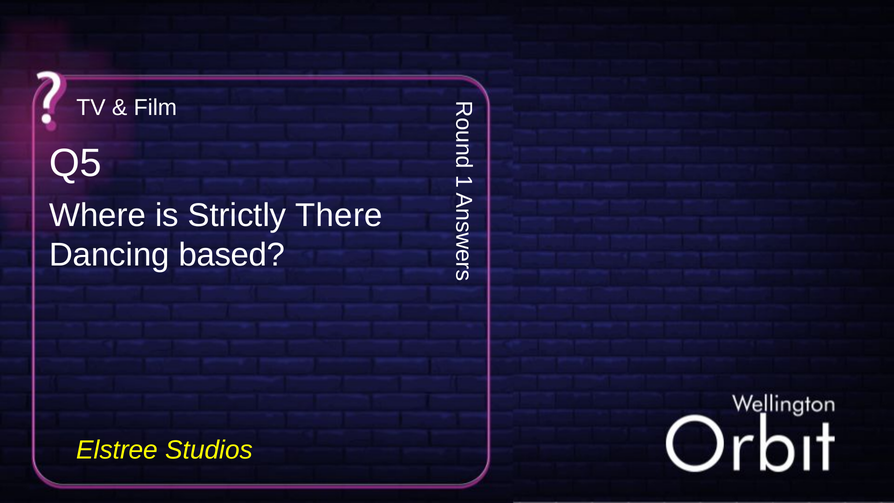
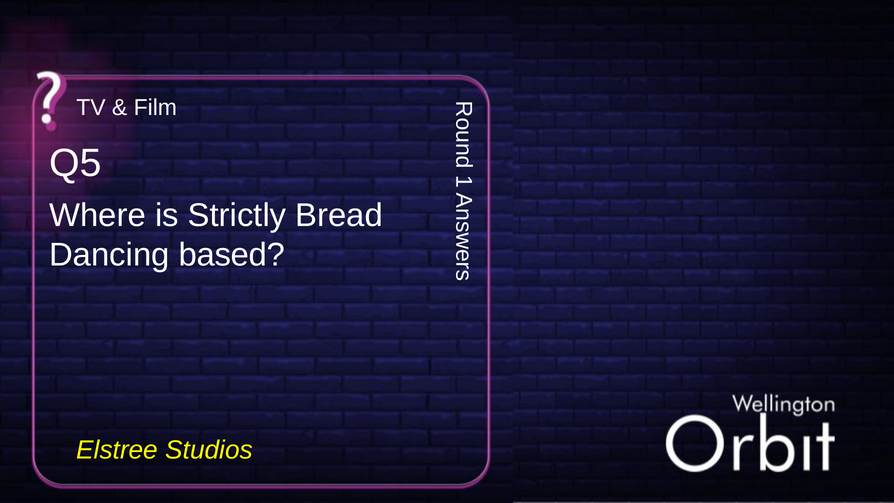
There: There -> Bread (339, 215)
